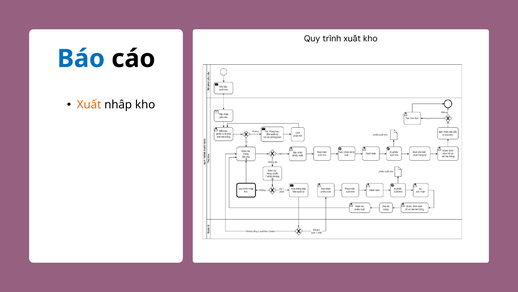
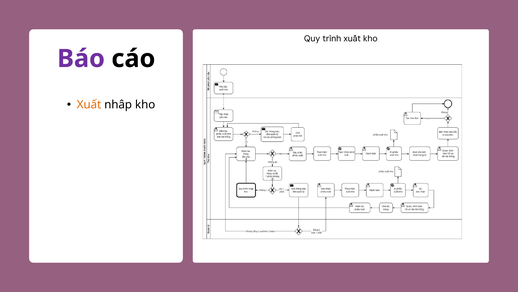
Báo colour: blue -> purple (81, 59)
